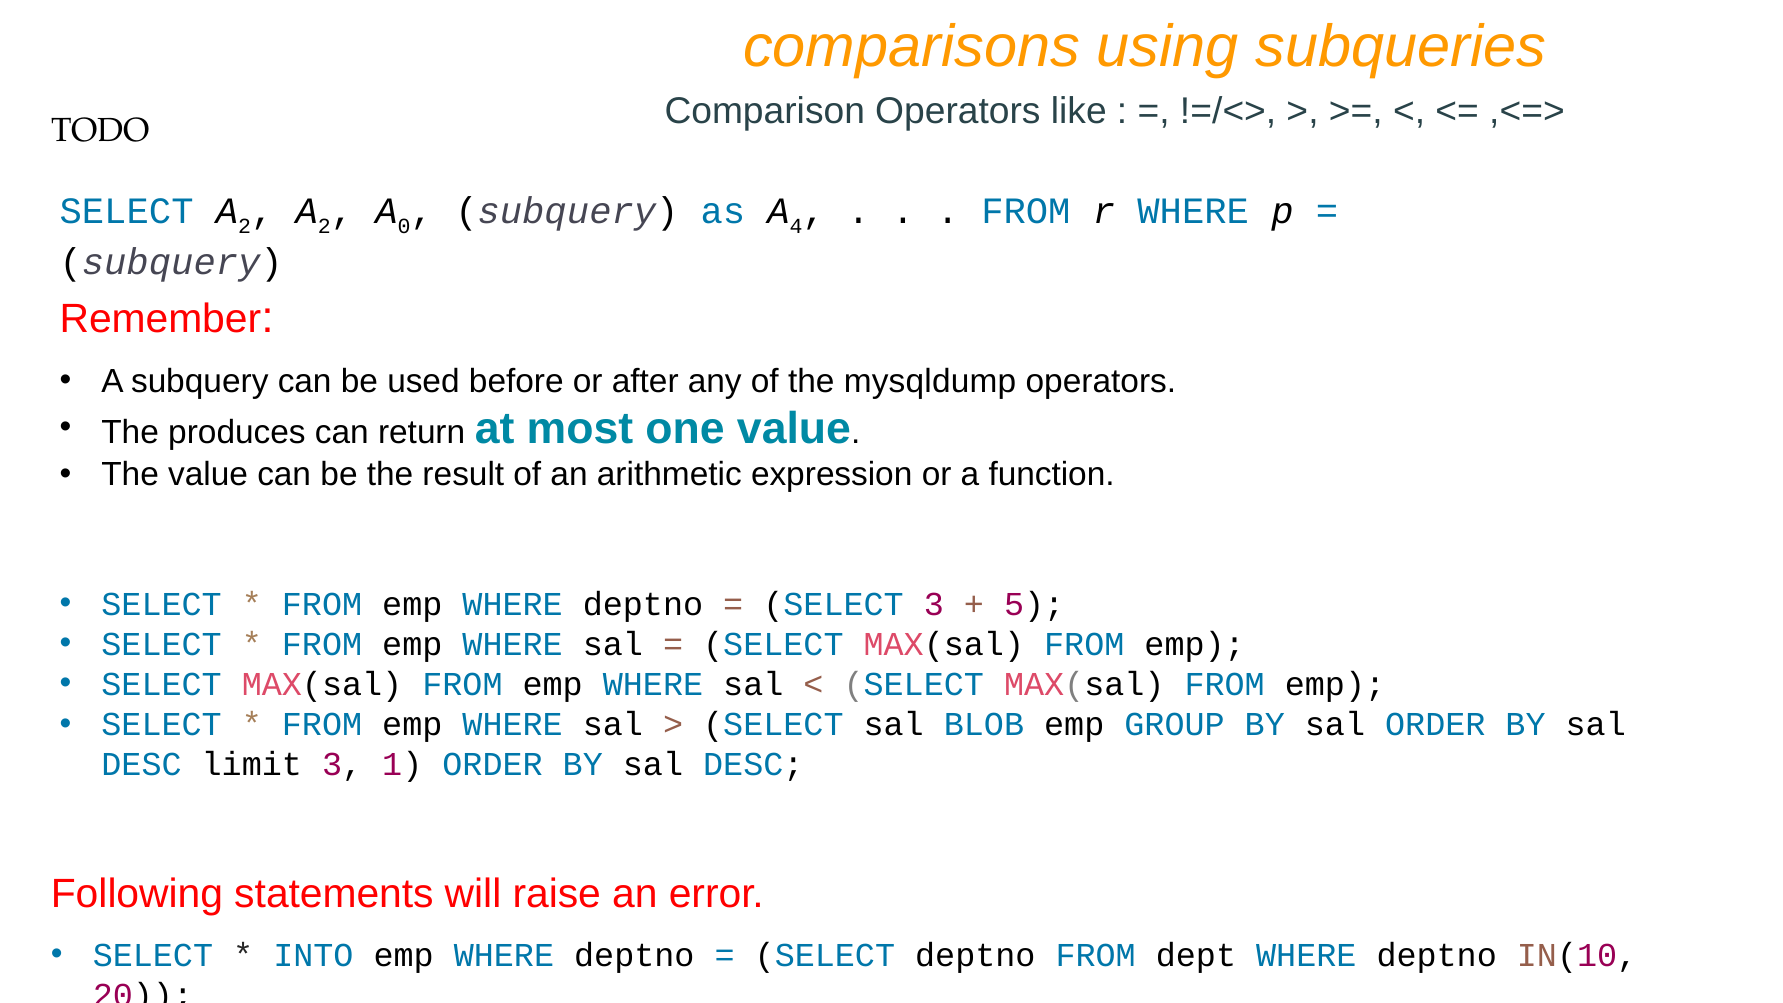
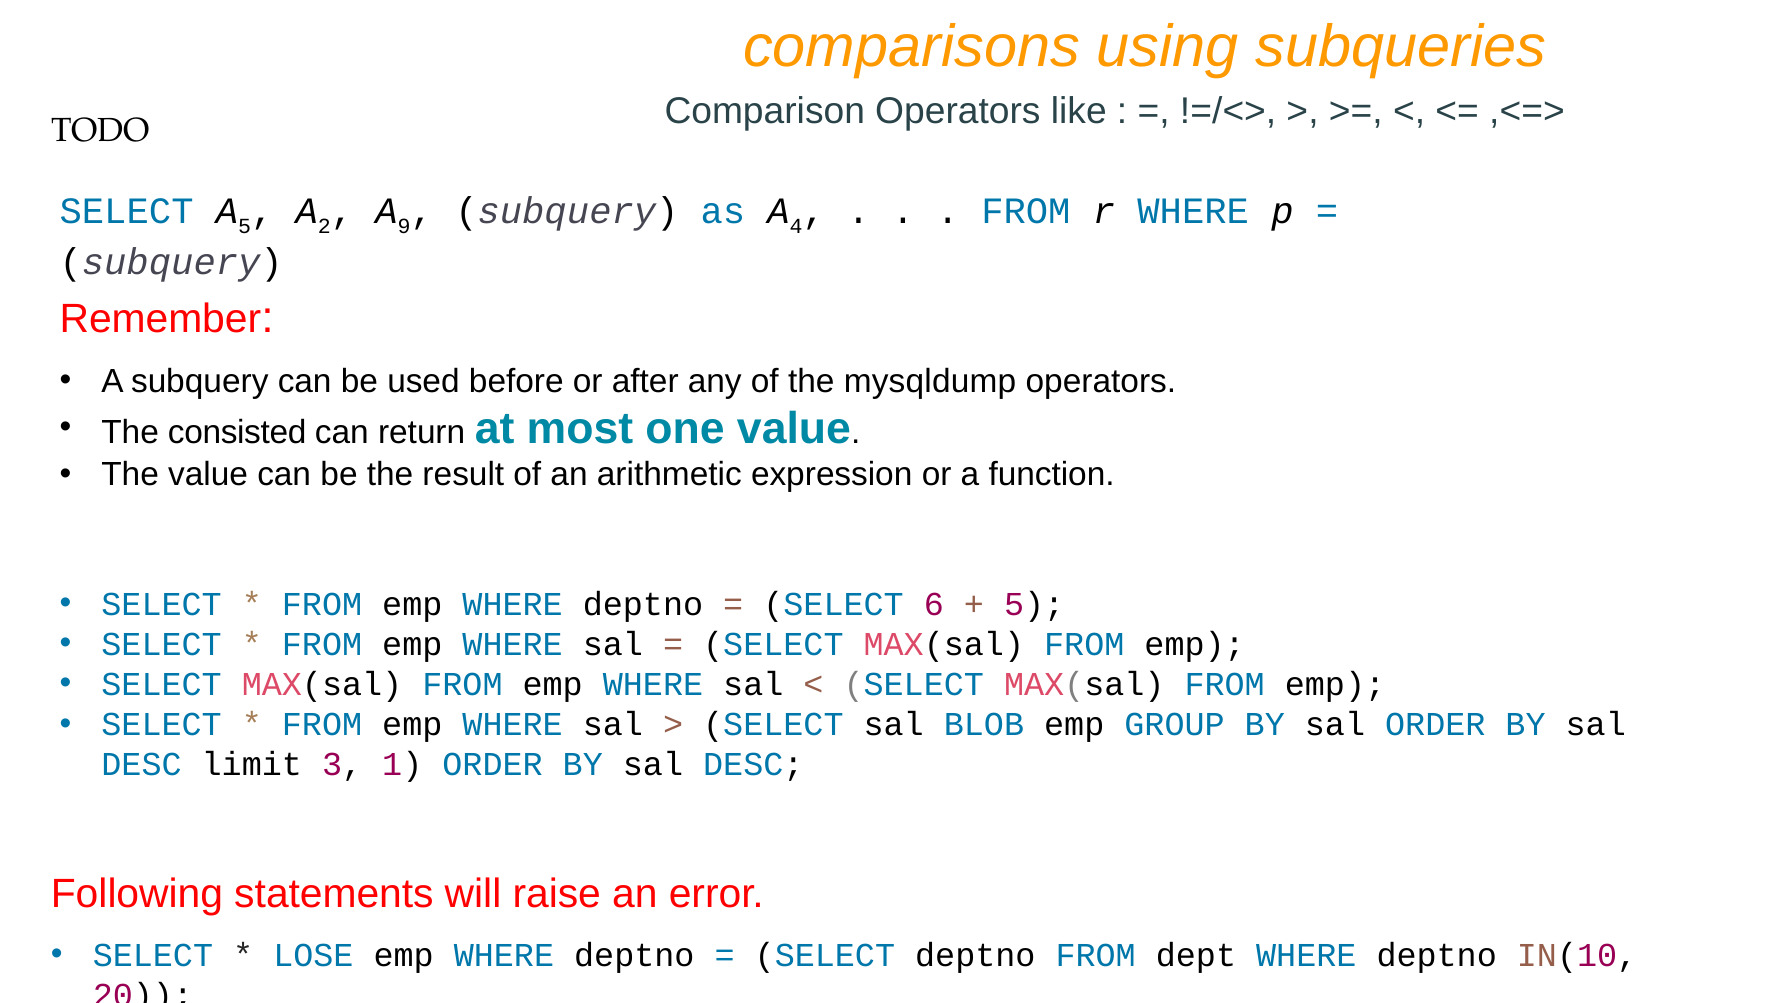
SELECT A 2: 2 -> 5 (245, 226)
0: 0 -> 9 (404, 226)
produces: produces -> consisted (237, 432)
SELECT 3: 3 -> 6 (934, 604)
INTO: INTO -> LOSE (313, 956)
